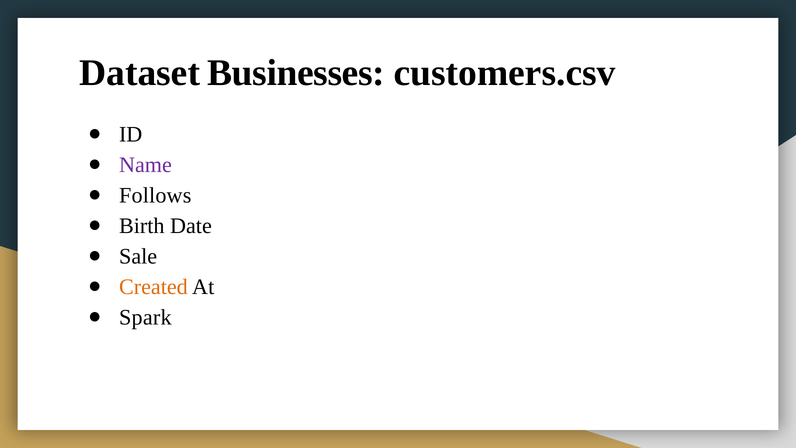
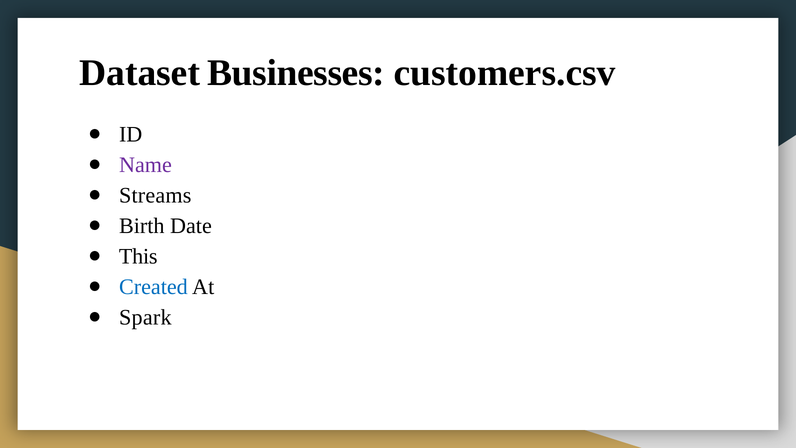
Follows: Follows -> Streams (155, 195)
Sale: Sale -> This (138, 256)
Created colour: orange -> blue (153, 287)
